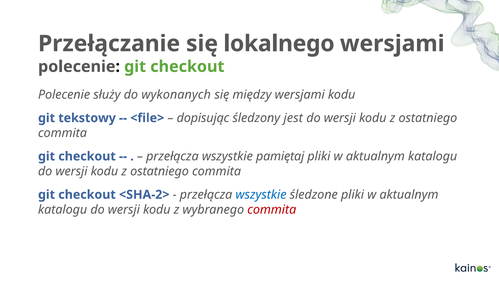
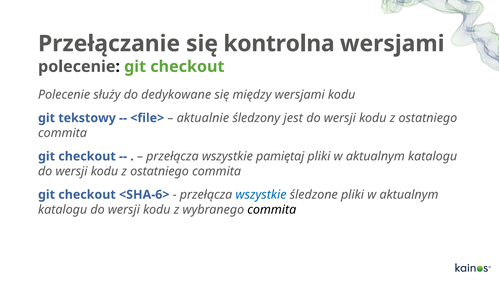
lokalnego: lokalnego -> kontrolna (279, 44)
wykonanych: wykonanych -> dedykowane (176, 95)
dopisując: dopisując -> aktualnie (203, 118)
<SHA-2>: <SHA-2> -> <SHA-6> (144, 194)
commita colour: red -> black (272, 209)
